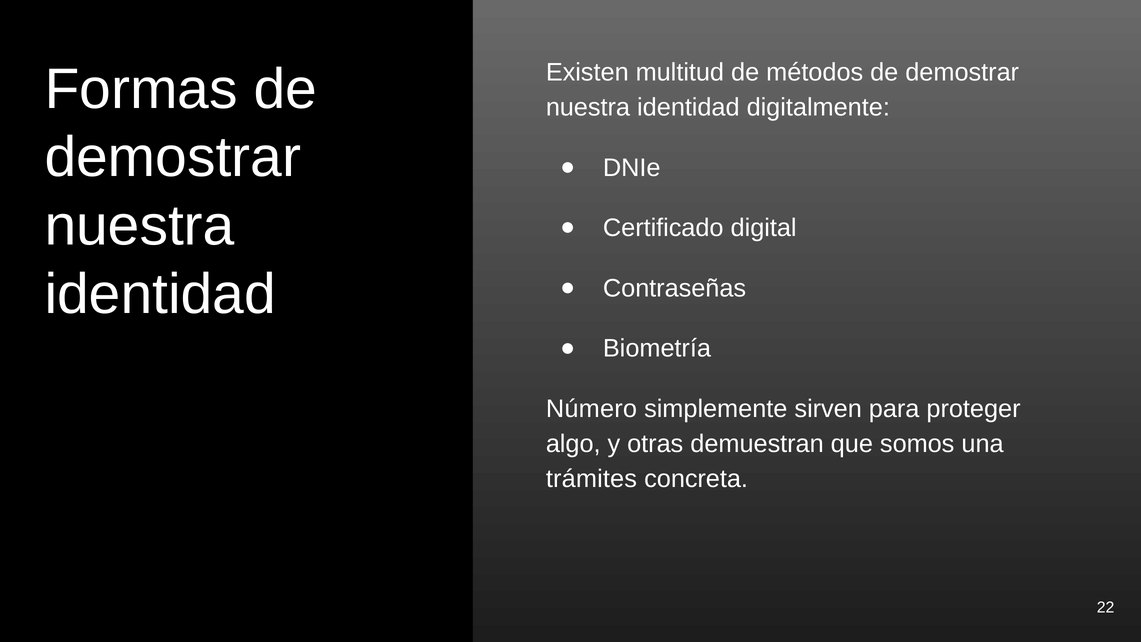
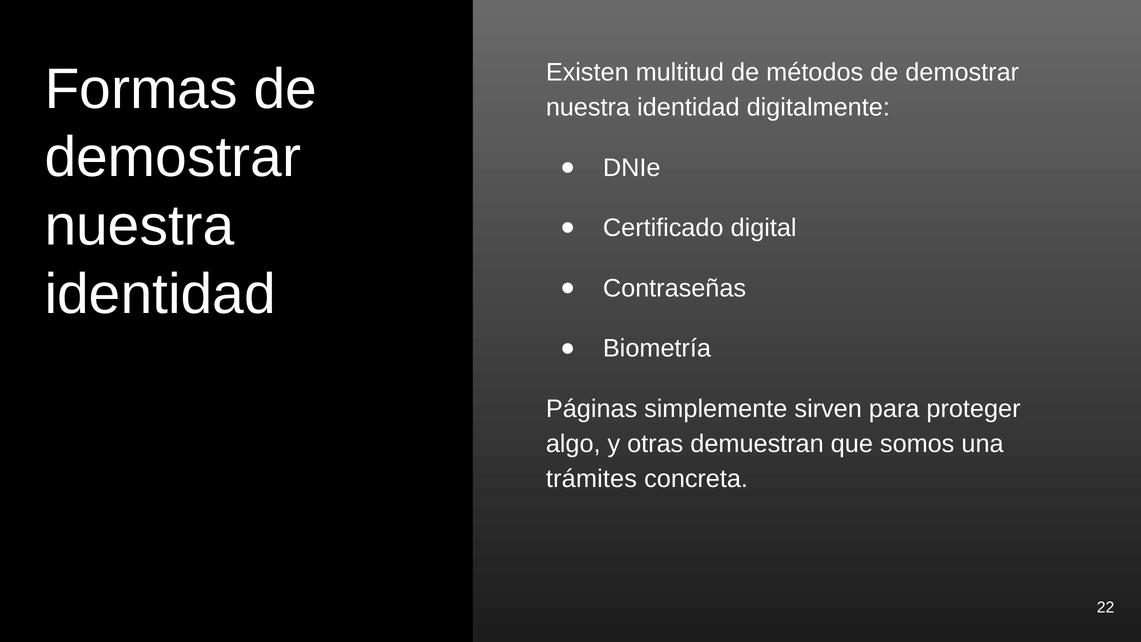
Número: Número -> Páginas (592, 409)
